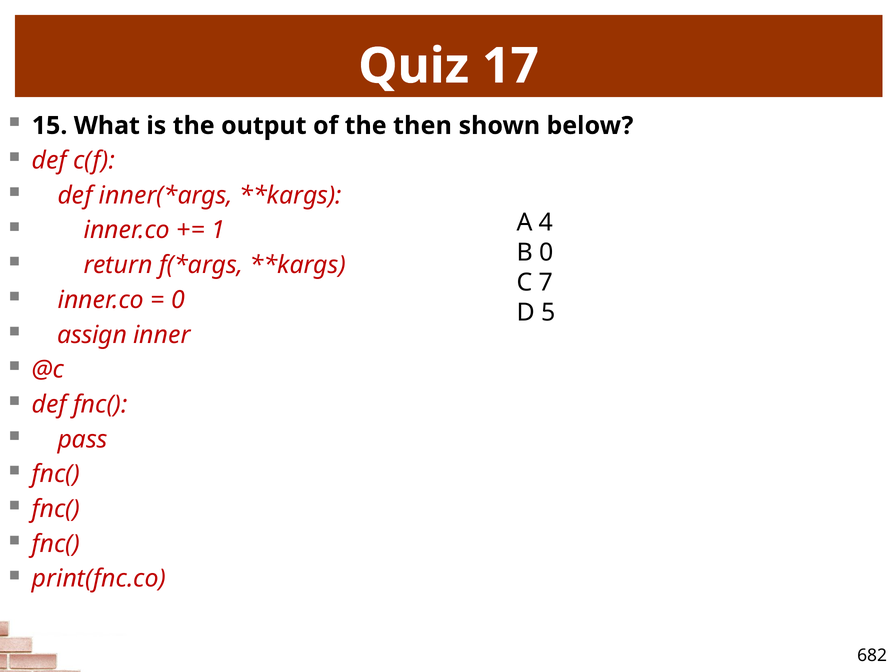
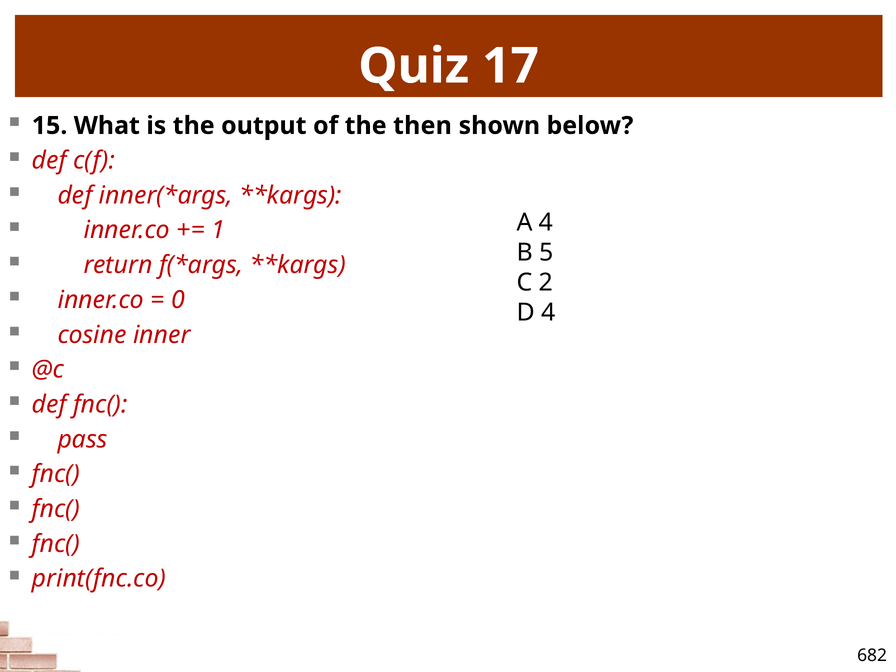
B 0: 0 -> 5 (546, 253)
7: 7 -> 2 (546, 282)
D 5: 5 -> 4 (548, 312)
assign: assign -> cosine (92, 335)
